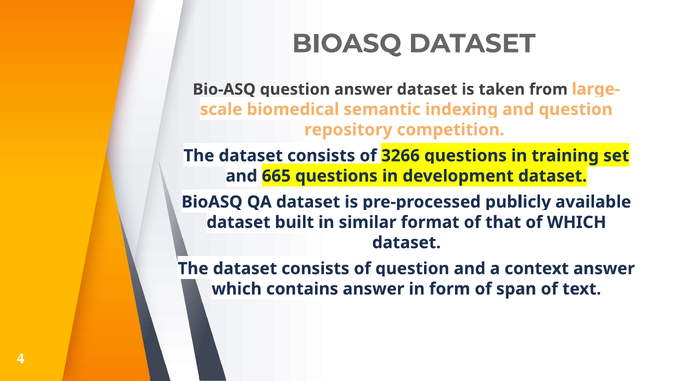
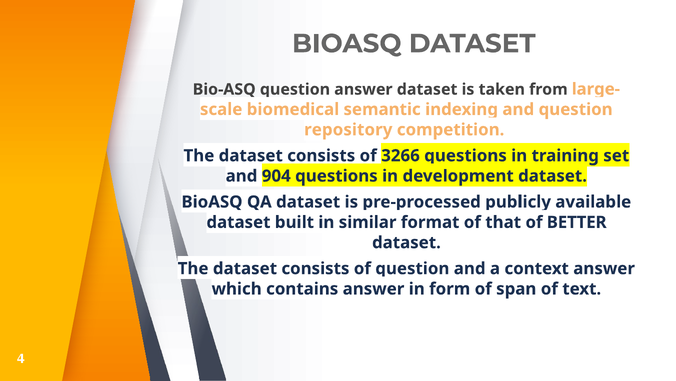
665: 665 -> 904 (276, 176)
of WHICH: WHICH -> BETTER (577, 222)
